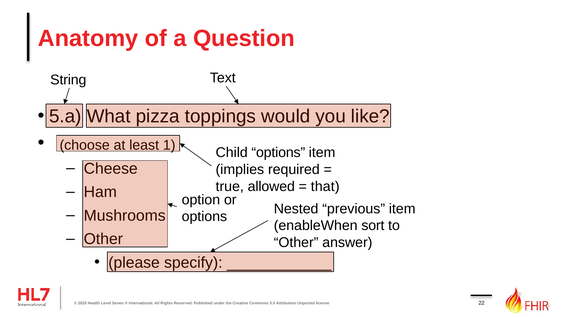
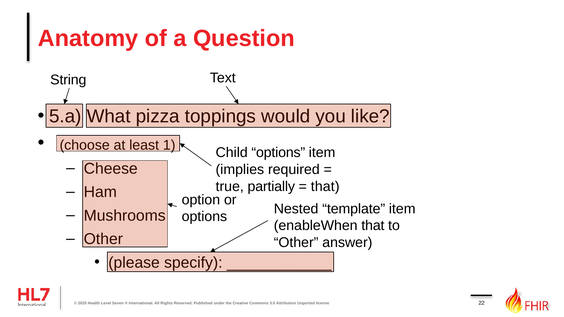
allowed: allowed -> partially (271, 187)
previous: previous -> template (354, 209)
enableWhen sort: sort -> that (373, 226)
